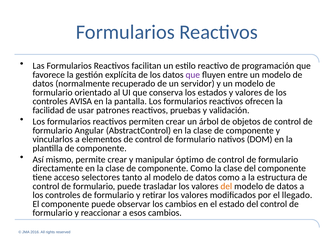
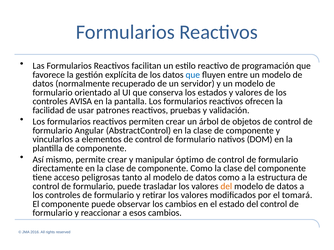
que colour: purple -> blue (193, 75)
selectores: selectores -> peligrosas (101, 178)
llegado: llegado -> tomará (297, 196)
